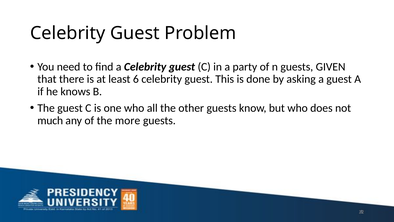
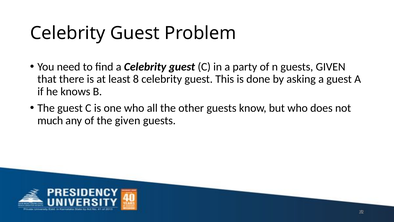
6: 6 -> 8 (136, 79)
the more: more -> given (128, 120)
